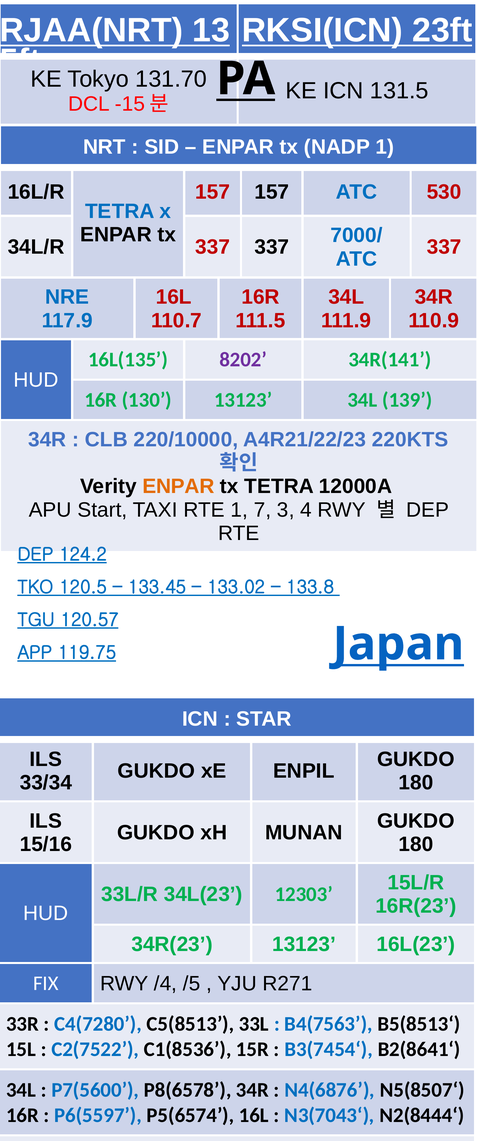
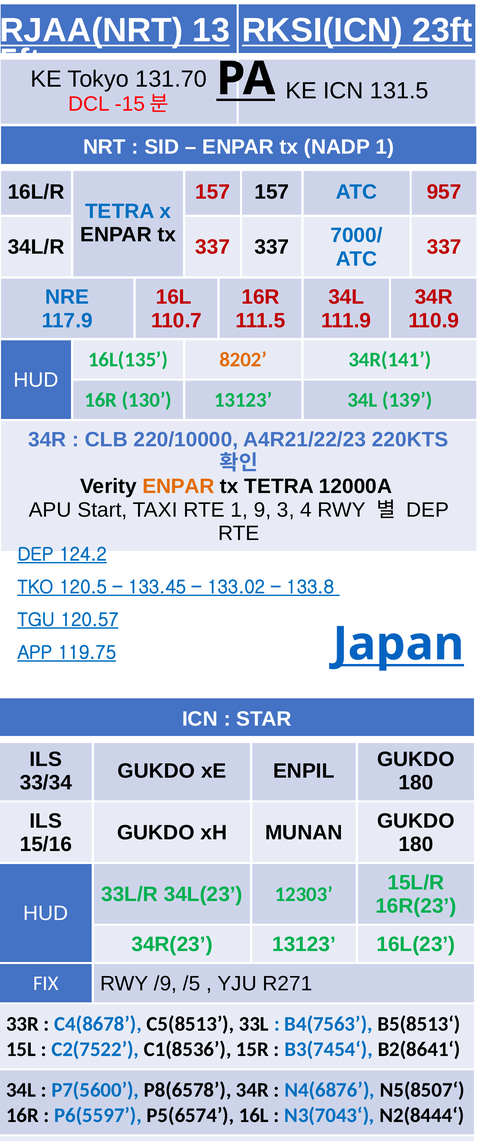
530: 530 -> 957 (444, 192)
8202 colour: purple -> orange (243, 360)
7: 7 -> 9 (262, 510)
/4: /4 -> /9 (165, 984)
C4(7280: C4(7280 -> C4(8678 (98, 1024)
